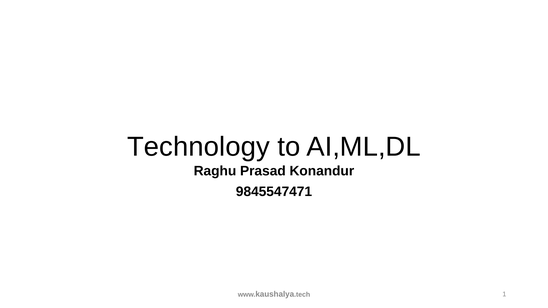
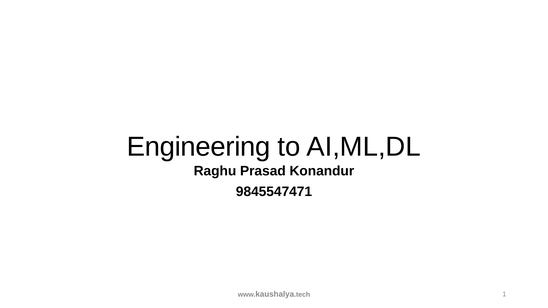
Technology: Technology -> Engineering (199, 147)
